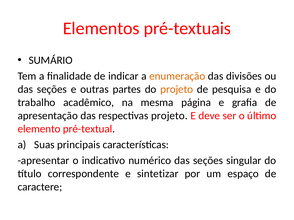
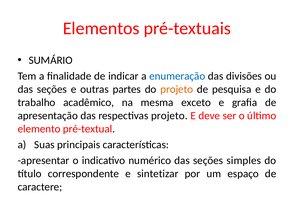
enumeração colour: orange -> blue (177, 76)
página: página -> exceto (196, 103)
singular: singular -> simples (244, 161)
